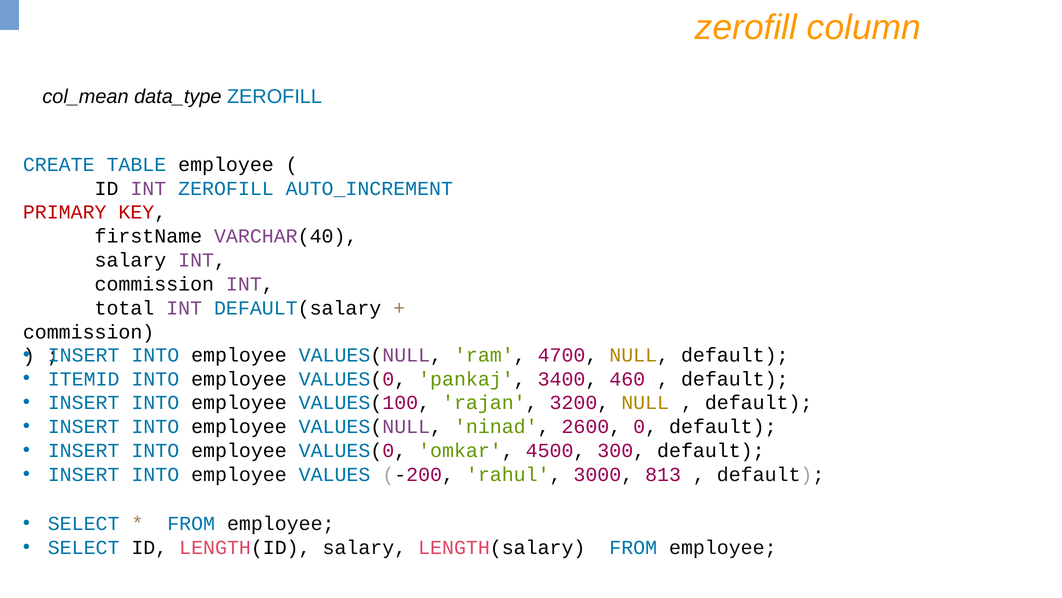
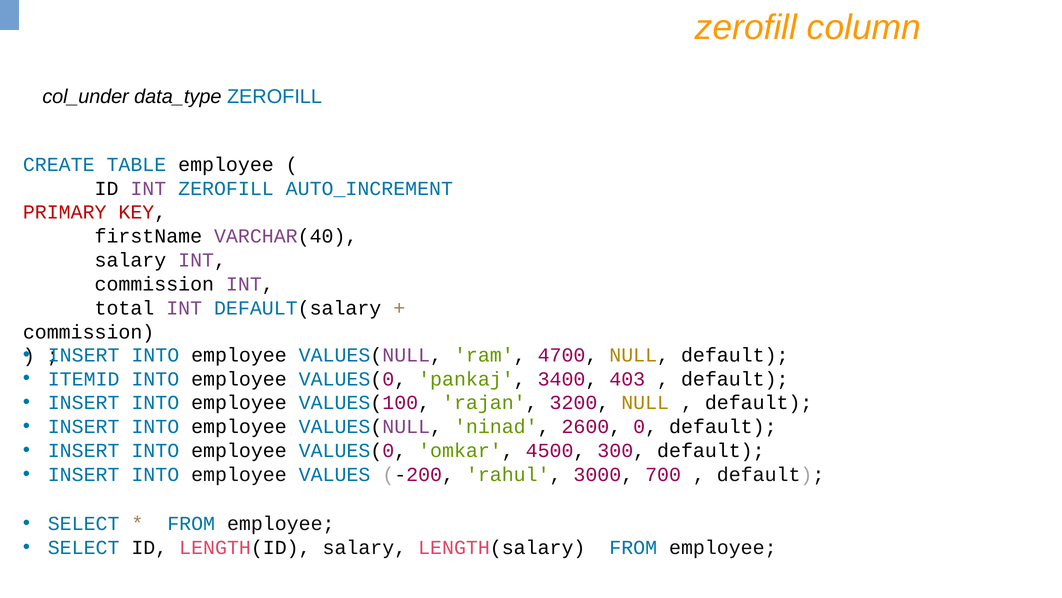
col_mean: col_mean -> col_under (86, 96)
460: 460 -> 403 (627, 379)
813: 813 -> 700 (663, 474)
